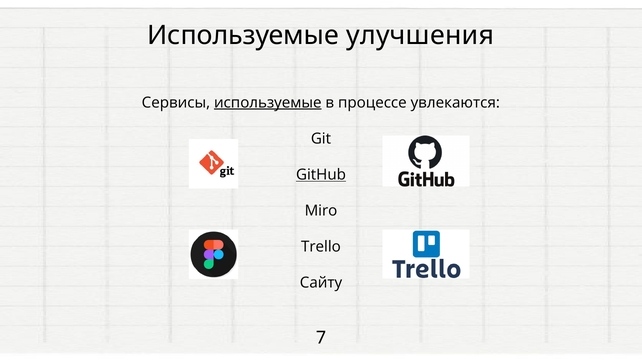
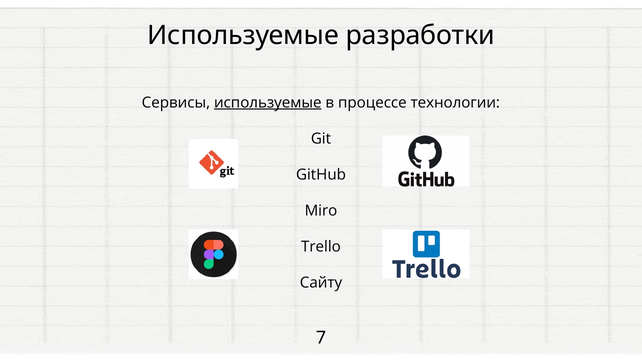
улучшения: улучшения -> разработки (420, 36)
увлекаются: увлекаются -> технологии (455, 103)
GitHub underline: present -> none (321, 175)
